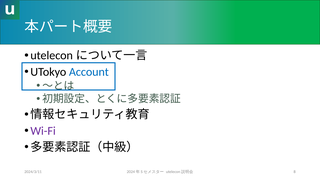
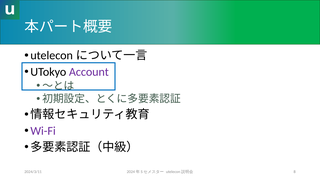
Account colour: blue -> purple (89, 72)
